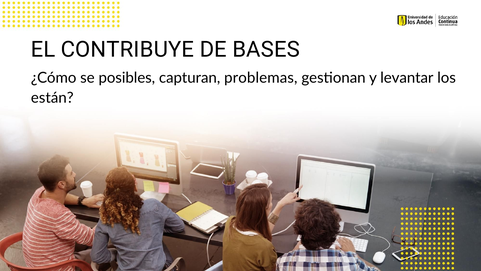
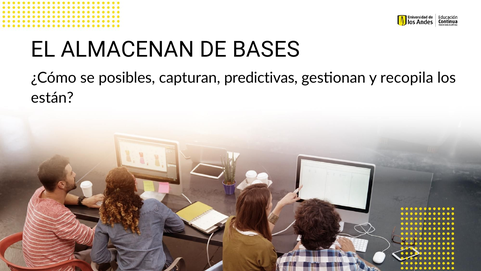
CONTRIBUYE: CONTRIBUYE -> ALMACENAN (127, 50)
problemas: problemas -> predictivas (261, 78)
levantar: levantar -> recopila (407, 78)
